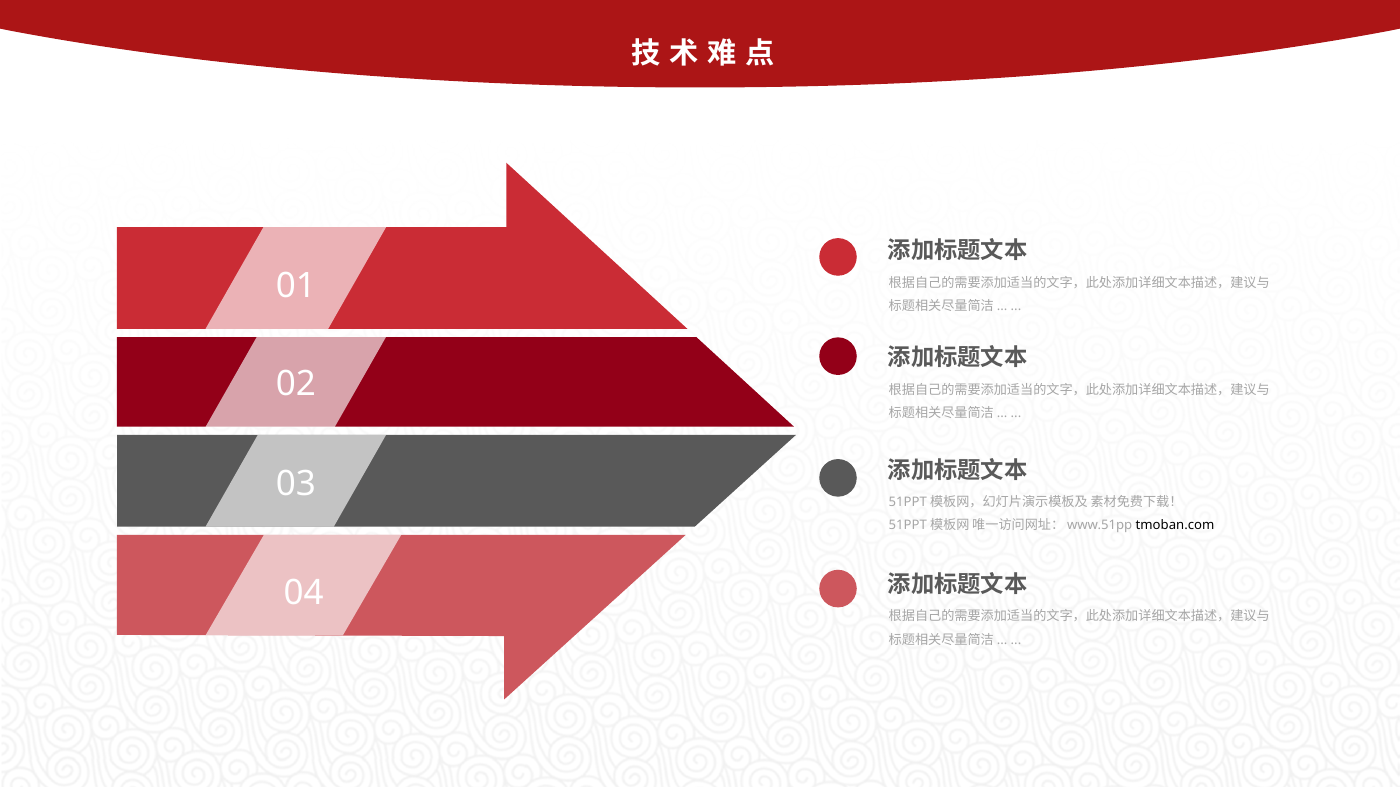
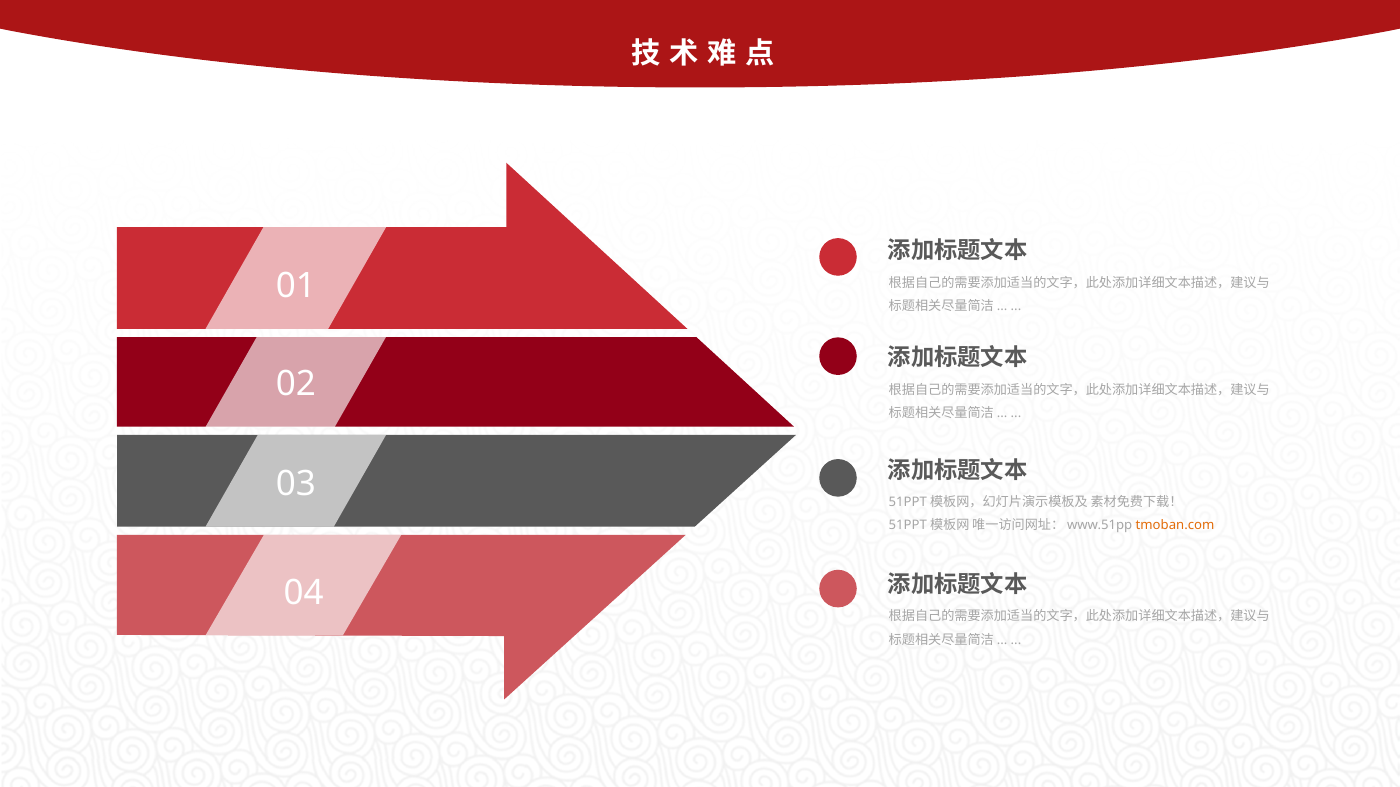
tmoban.com colour: black -> orange (1175, 526)
